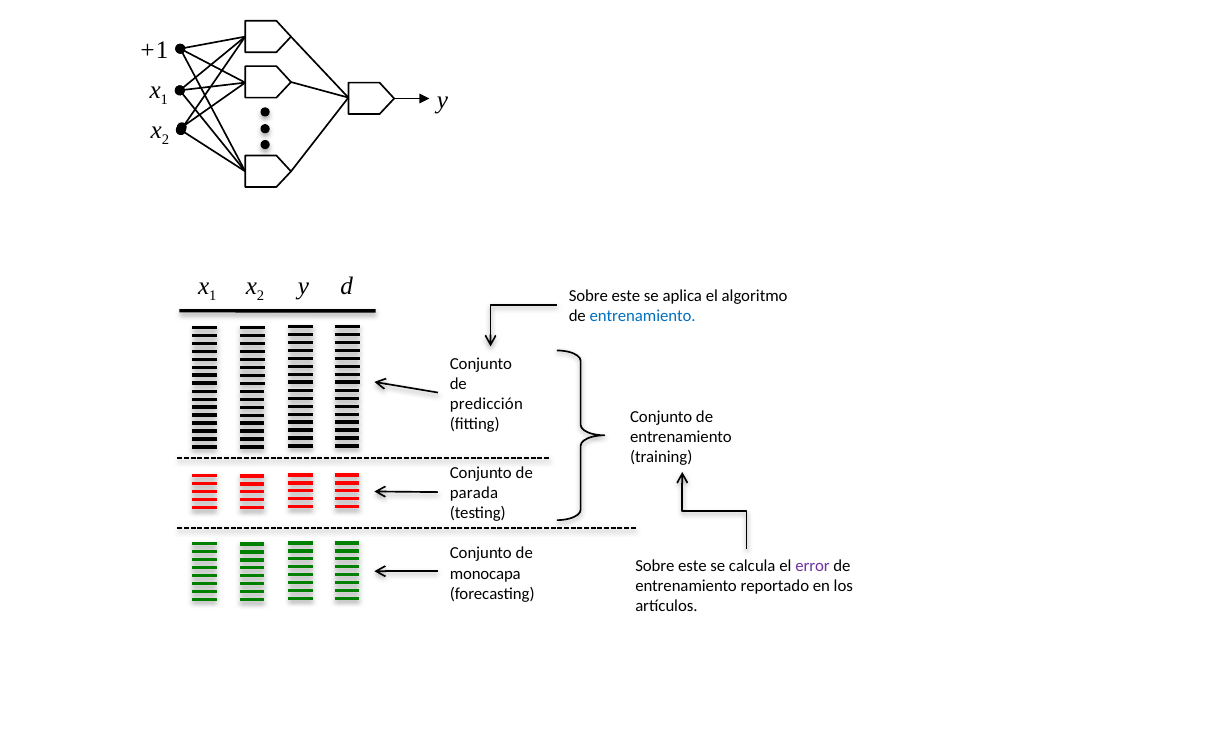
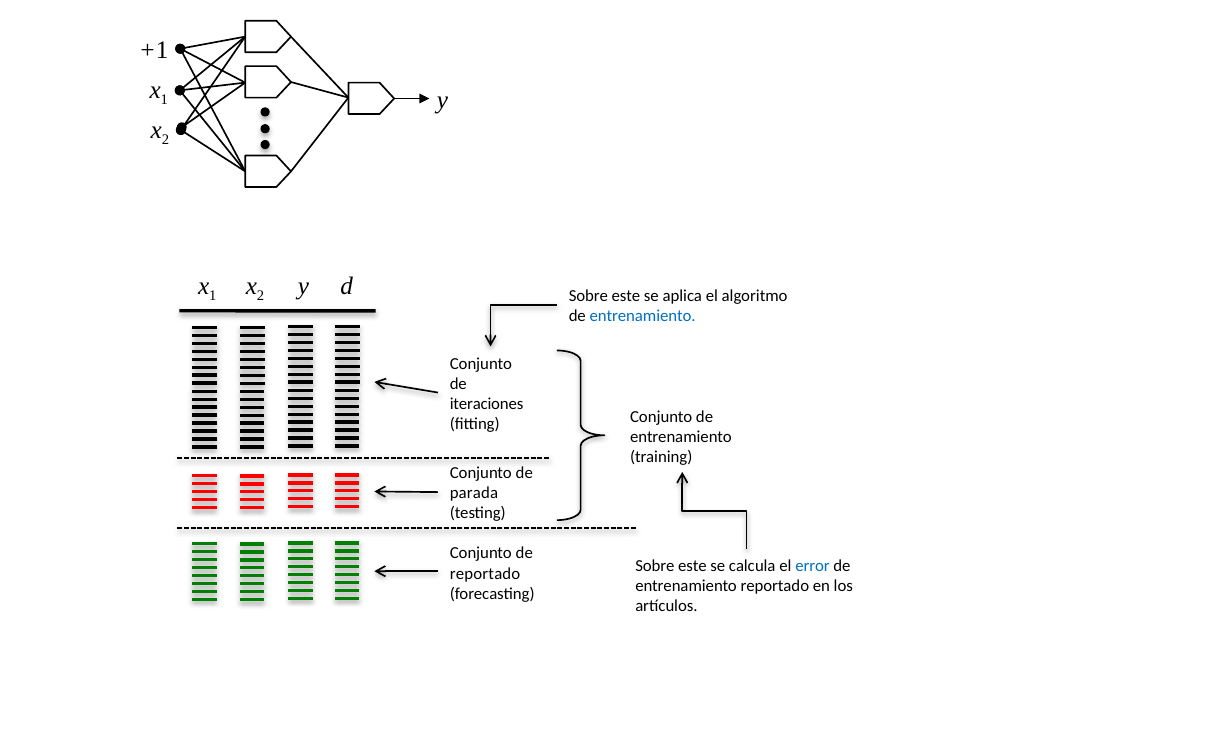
predicción: predicción -> iteraciones (487, 404)
error colour: purple -> blue (812, 566)
monocapa: monocapa -> reportado (485, 574)
